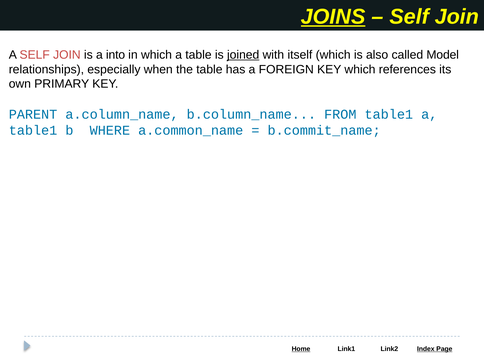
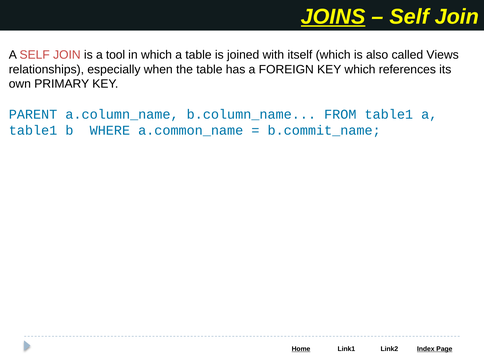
into: into -> tool (116, 55)
joined underline: present -> none (243, 55)
Model: Model -> Views (443, 55)
